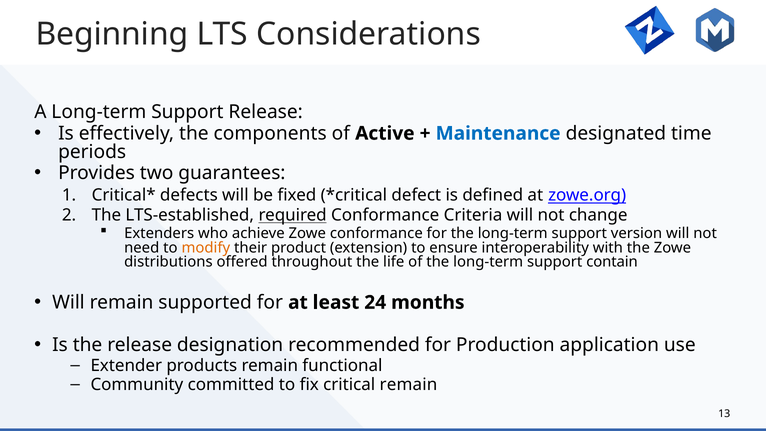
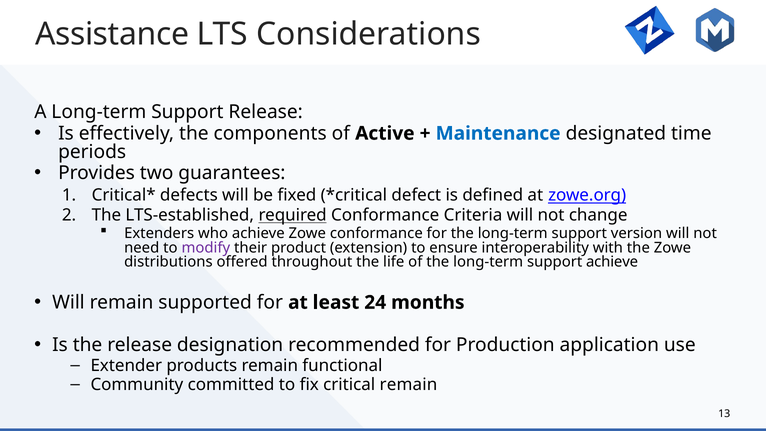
Beginning: Beginning -> Assistance (112, 34)
modify colour: orange -> purple (206, 248)
support contain: contain -> achieve (612, 262)
